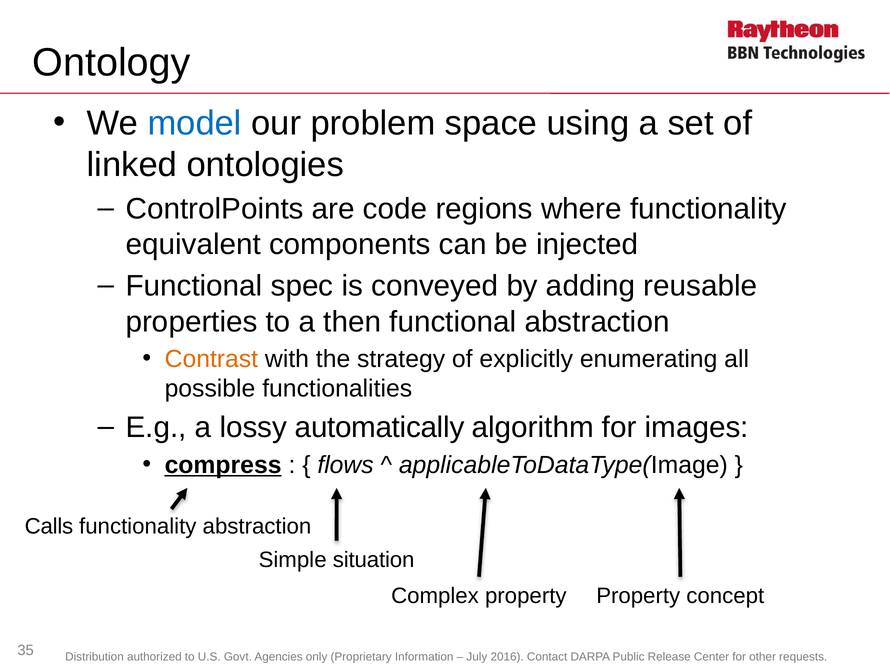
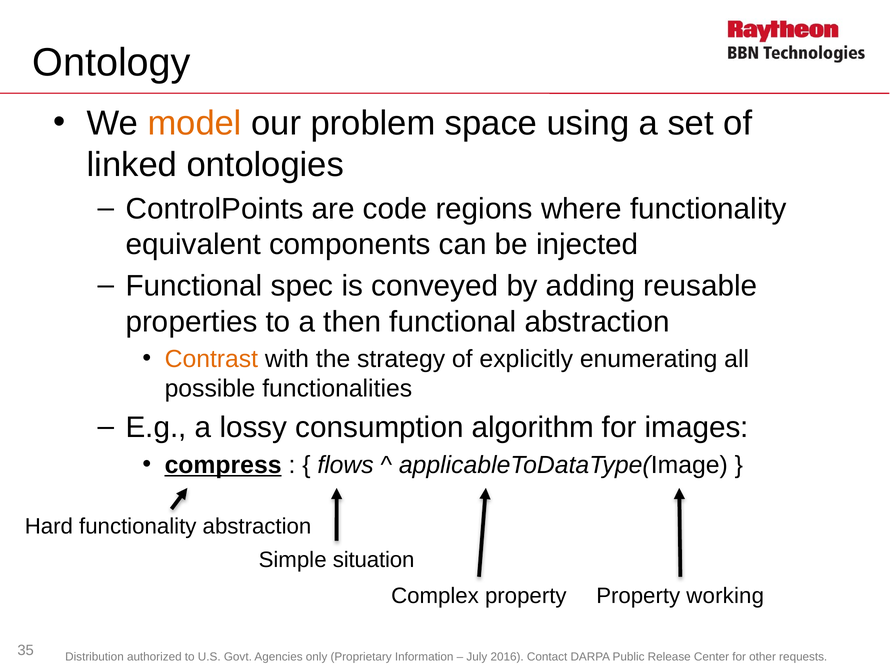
model colour: blue -> orange (195, 123)
automatically: automatically -> consumption (379, 427)
Calls: Calls -> Hard (49, 526)
concept: concept -> working (725, 596)
